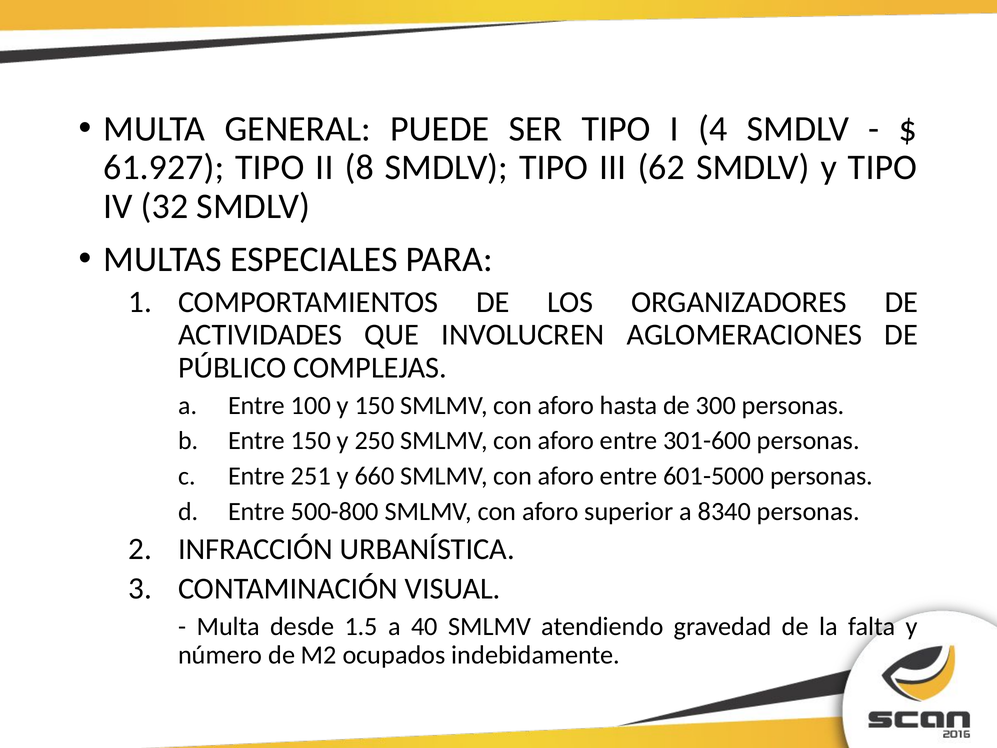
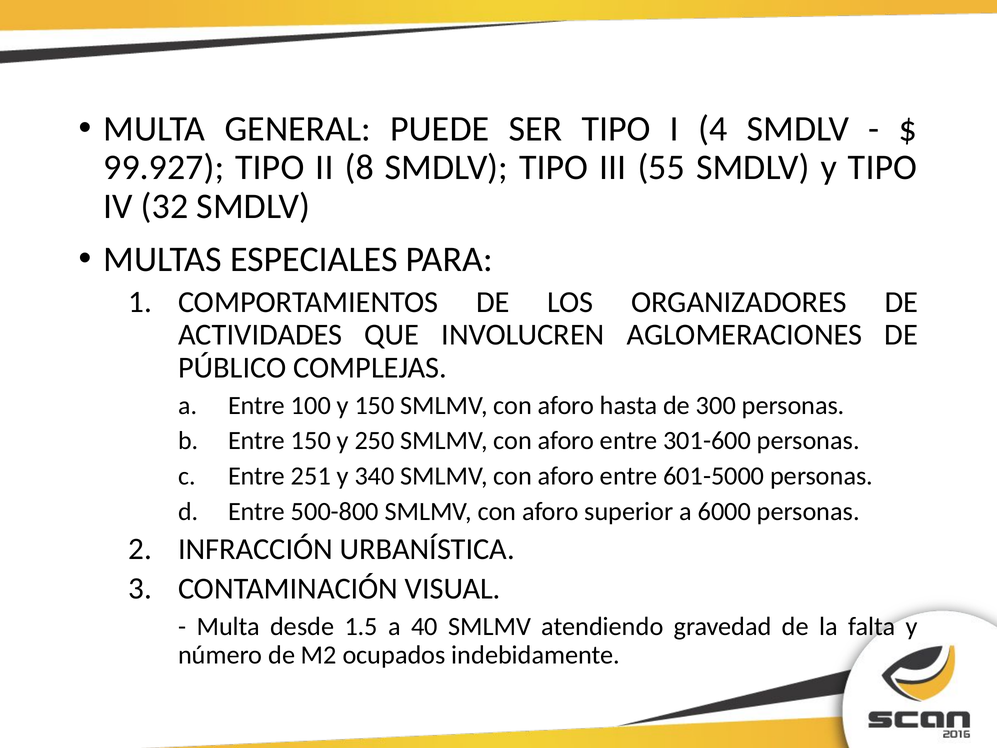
61.927: 61.927 -> 99.927 (164, 168)
62: 62 -> 55 (661, 168)
660: 660 -> 340 (374, 476)
8340: 8340 -> 6000 (724, 511)
